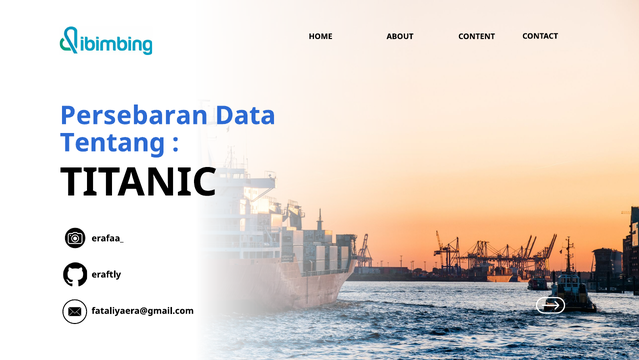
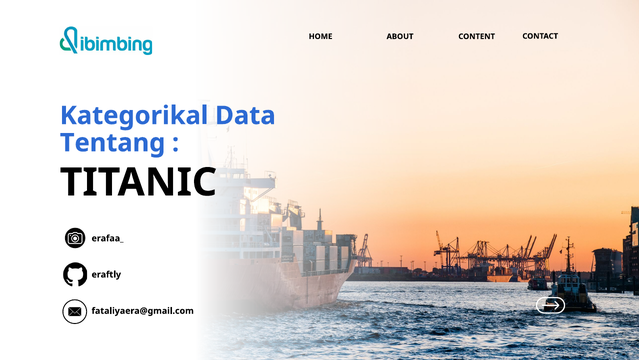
Persebaran: Persebaran -> Kategorikal (134, 115)
